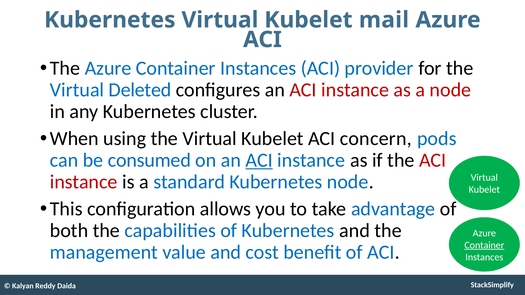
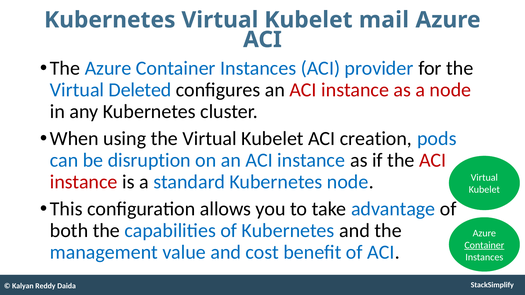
concern: concern -> creation (376, 139)
consumed: consumed -> disruption (149, 160)
ACI underline: present -> none (259, 160)
